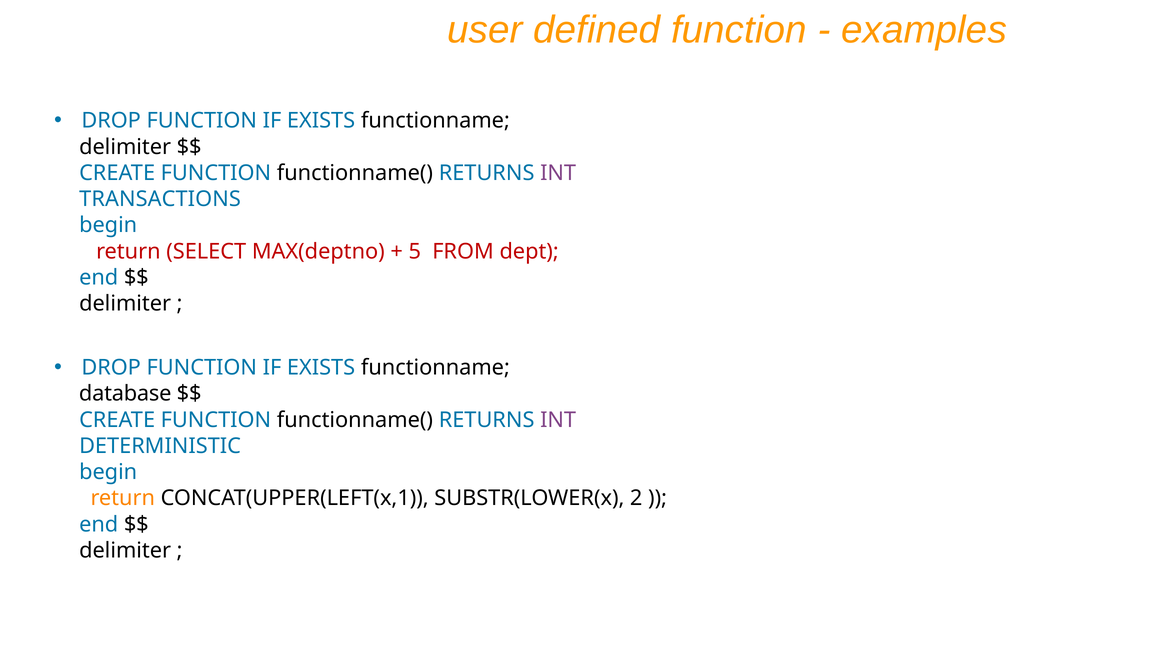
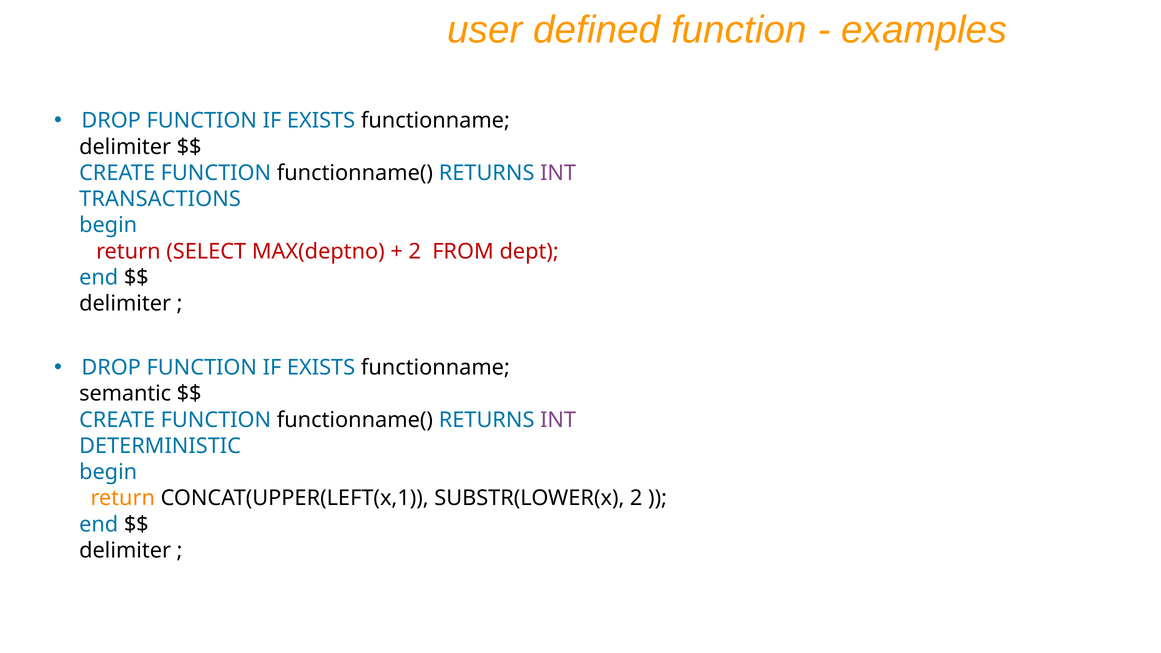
5: 5 -> 2 (415, 251)
database: database -> semantic (125, 394)
